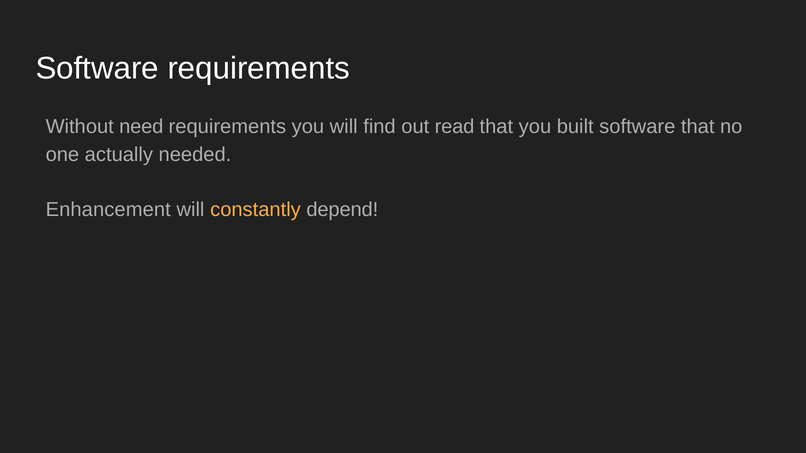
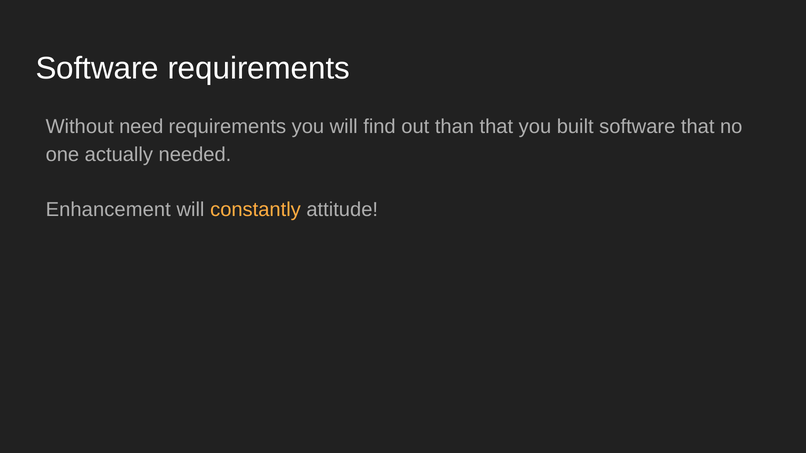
read: read -> than (454, 127)
depend: depend -> attitude (342, 210)
